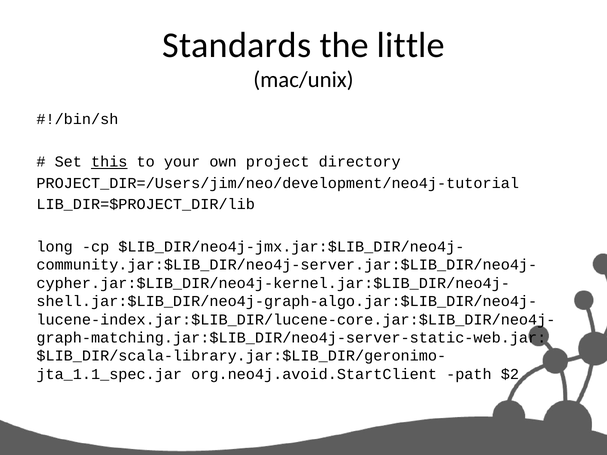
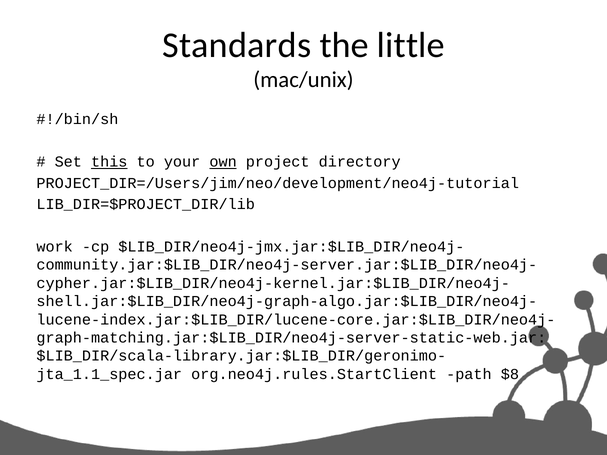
own underline: none -> present (223, 162)
long: long -> work (55, 247)
org.neo4j.avoid.StartClient: org.neo4j.avoid.StartClient -> org.neo4j.rules.StartClient (314, 374)
$2: $2 -> $8 (510, 374)
